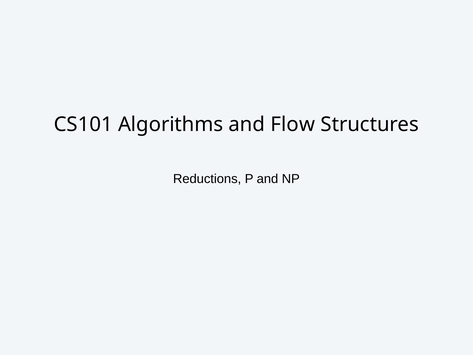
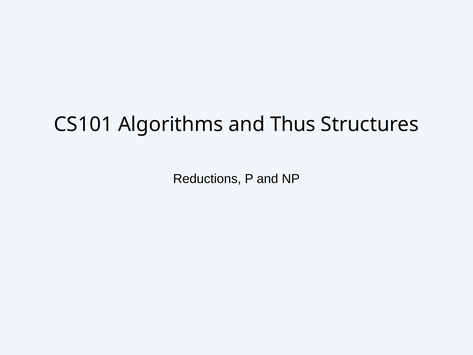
Flow: Flow -> Thus (293, 124)
